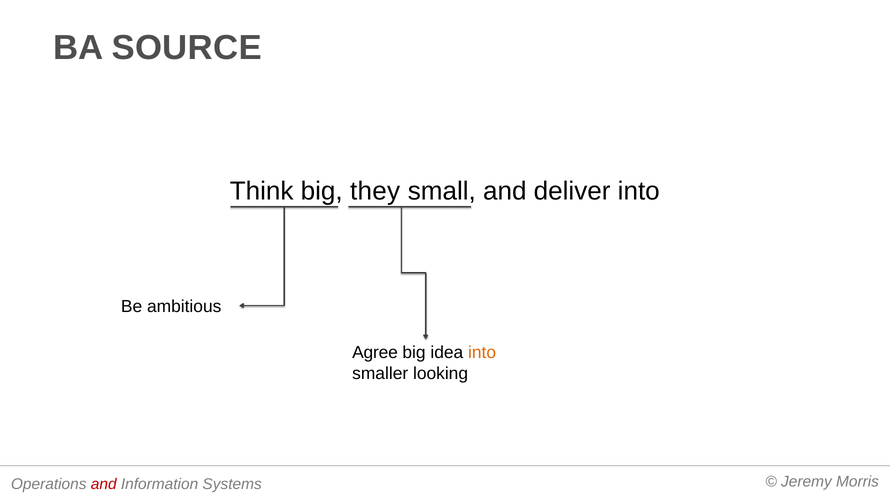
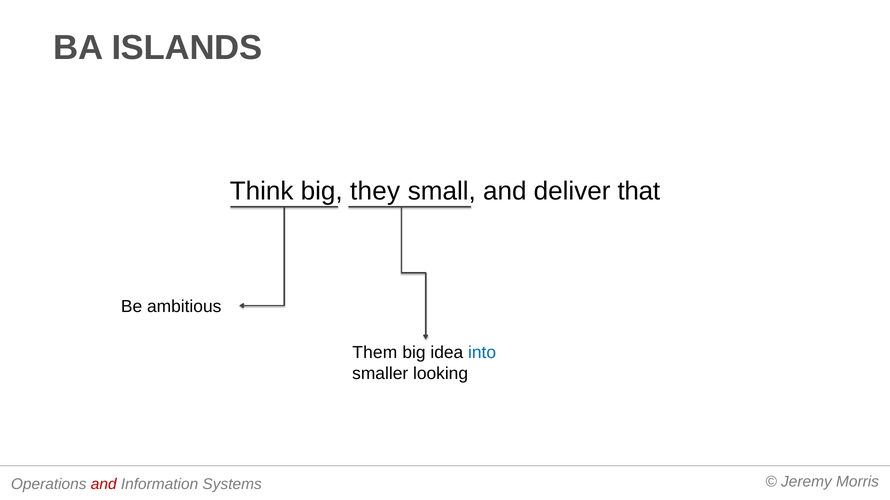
SOURCE: SOURCE -> ISLANDS (187, 48)
deliver into: into -> that (639, 191)
Agree: Agree -> Them (375, 353)
into colour: orange -> blue (482, 353)
